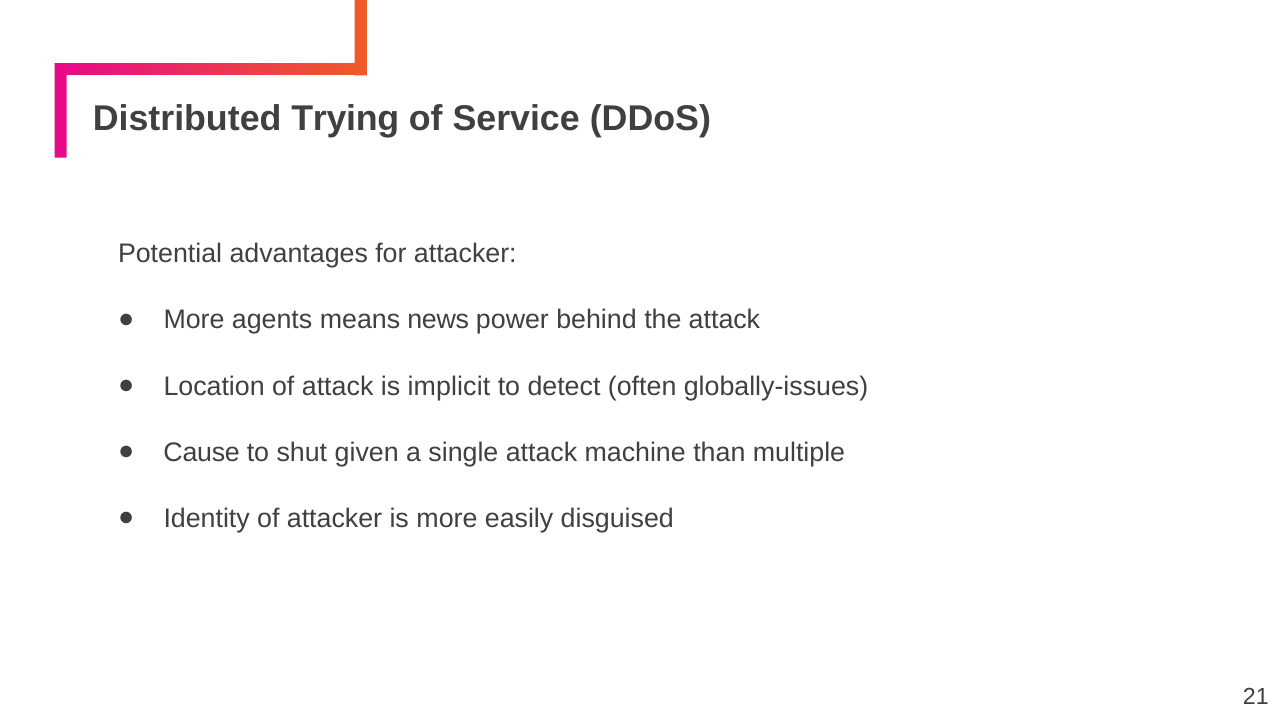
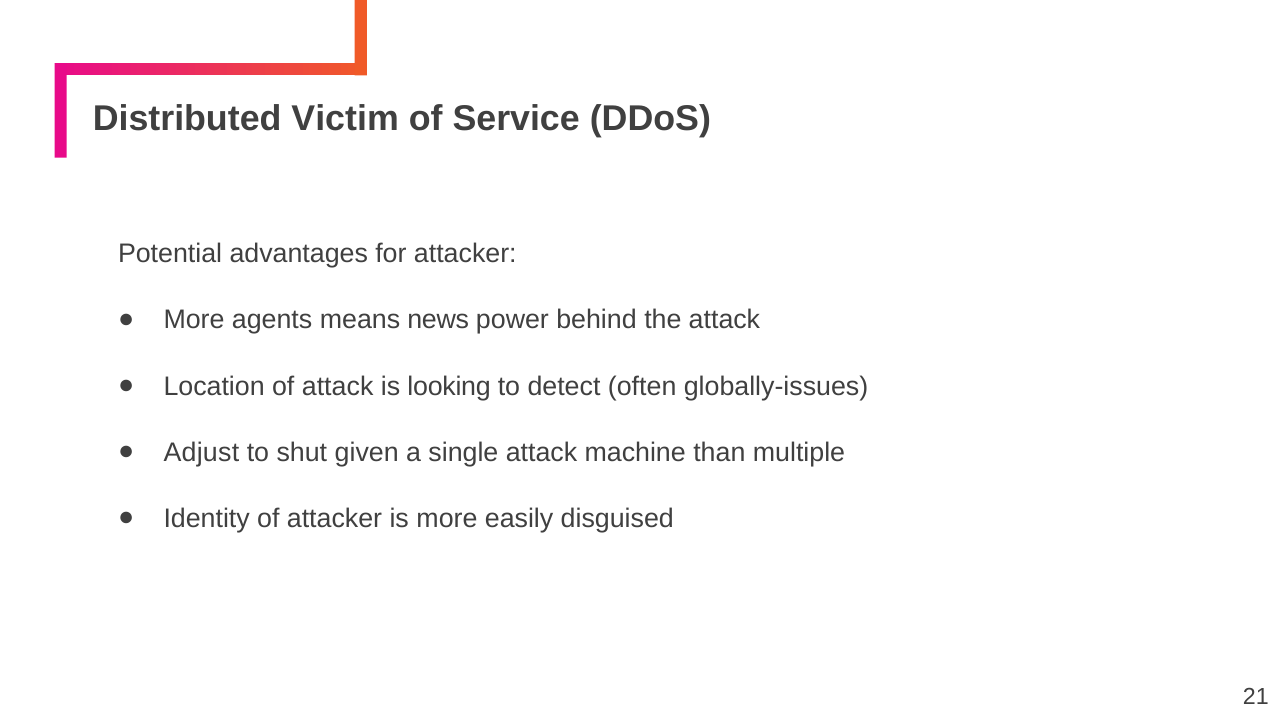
Trying: Trying -> Victim (345, 119)
implicit: implicit -> looking (449, 386)
Cause: Cause -> Adjust (201, 452)
